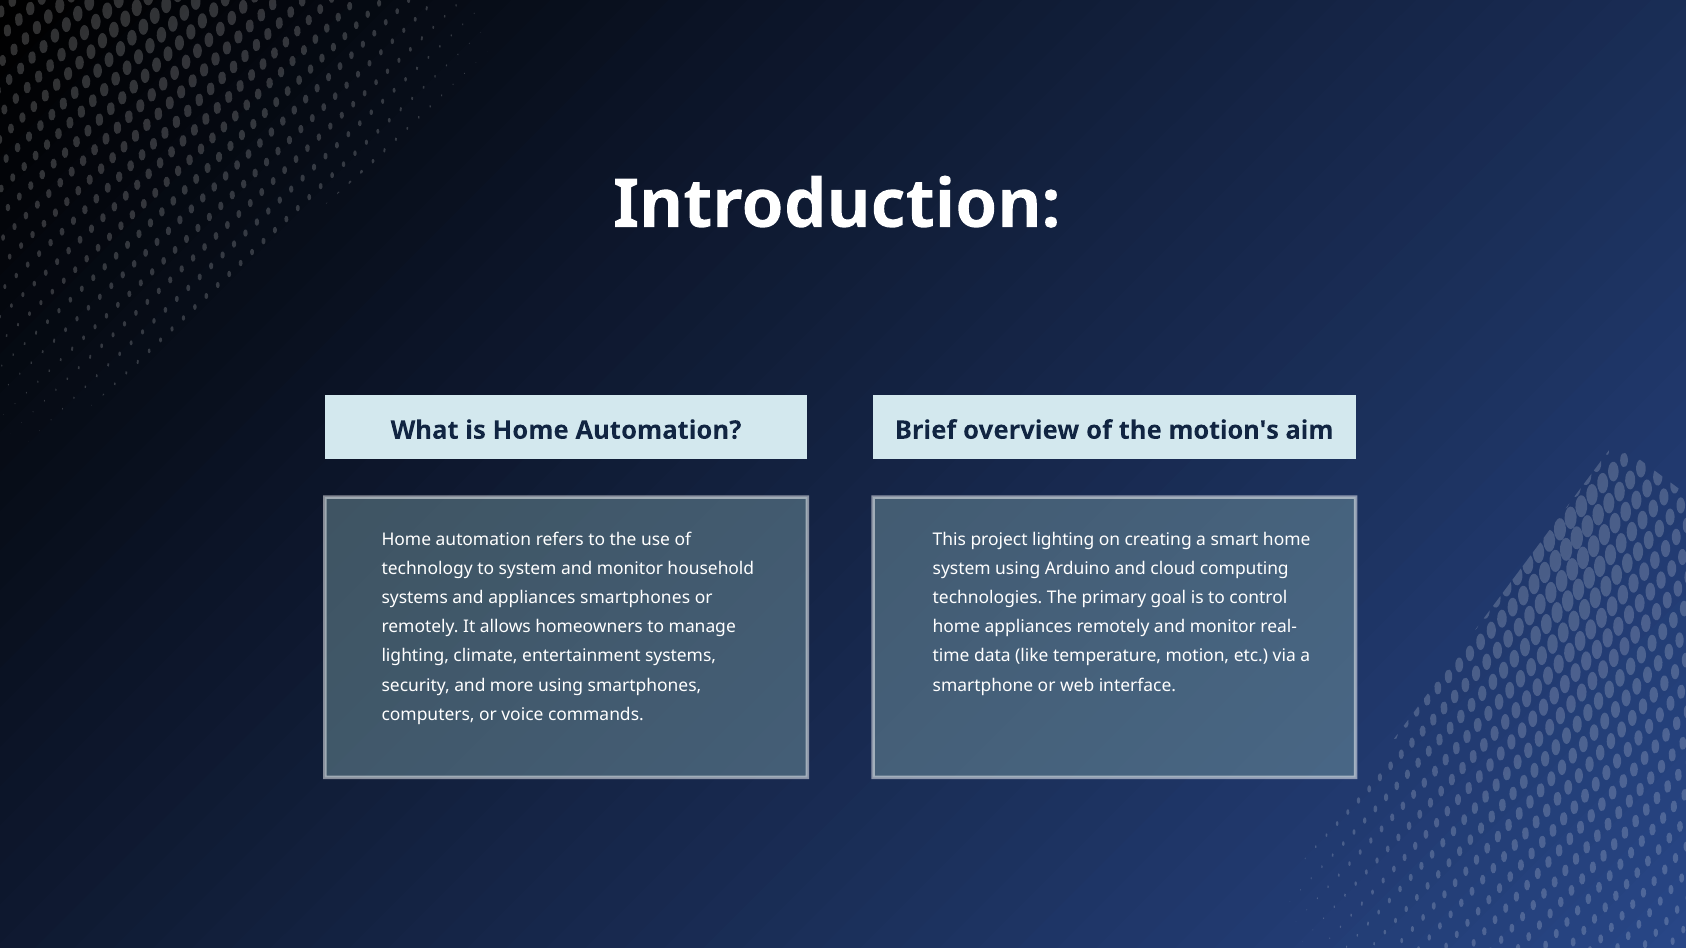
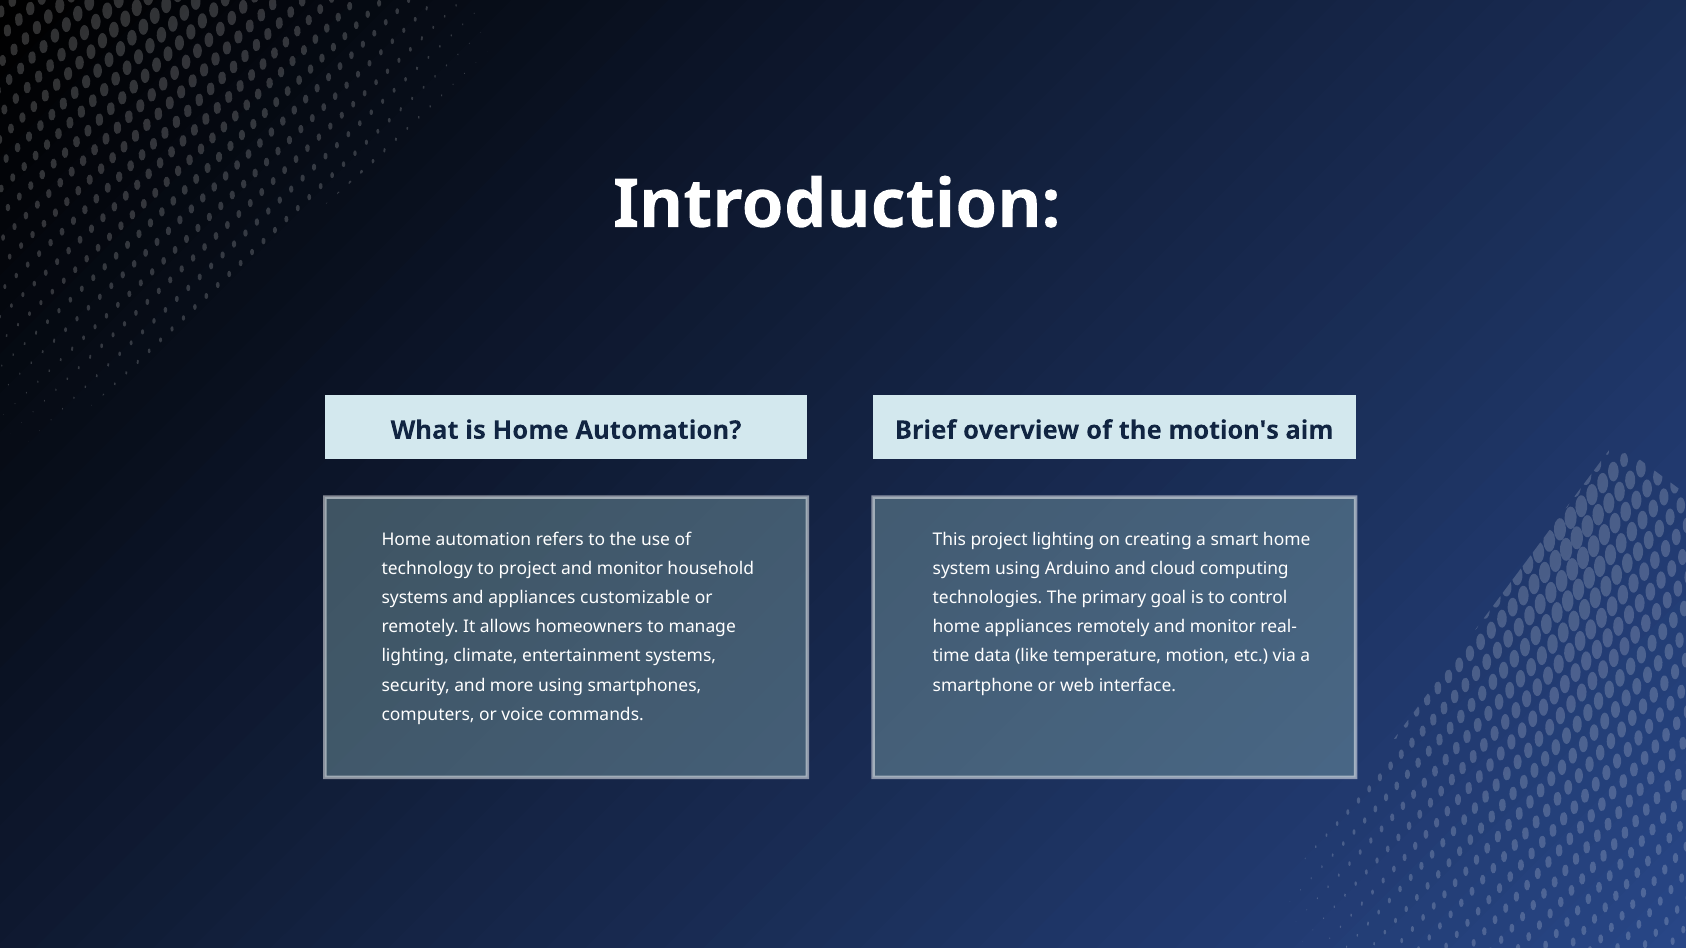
to system: system -> project (528, 569)
appliances smartphones: smartphones -> customizable (635, 598)
